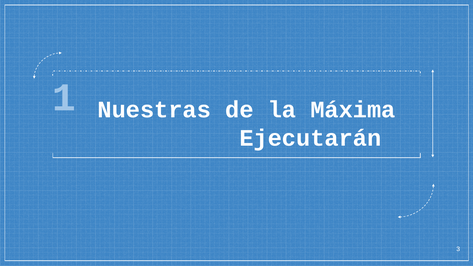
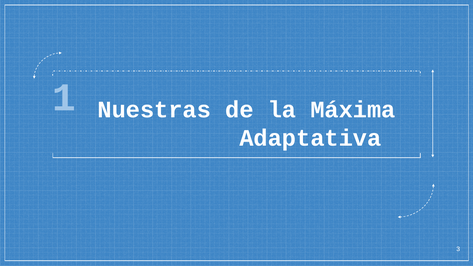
Ejecutarán: Ejecutarán -> Adaptativa (310, 138)
